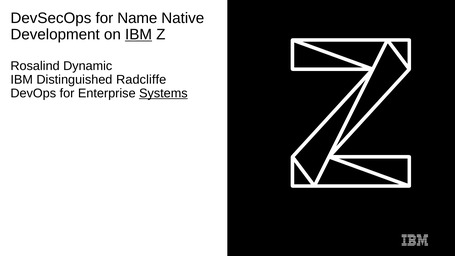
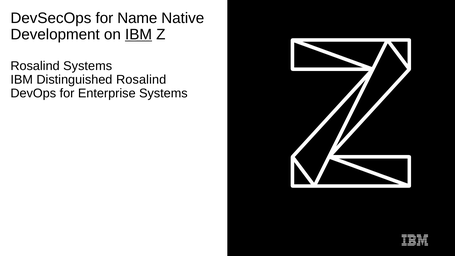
Rosalind Dynamic: Dynamic -> Systems (88, 66)
Distinguished Radcliffe: Radcliffe -> Rosalind (141, 80)
Systems underline: present -> none (163, 93)
